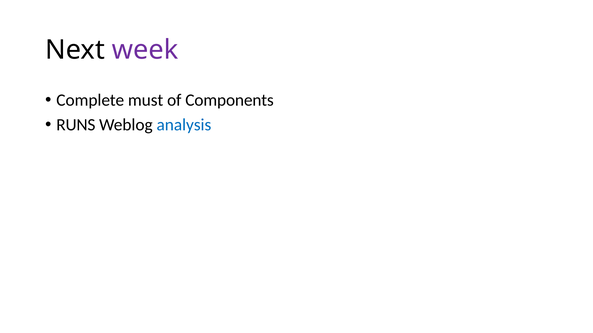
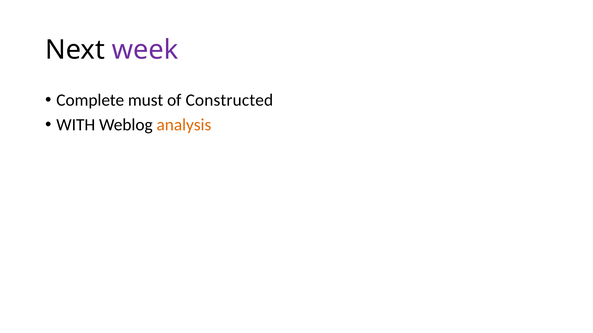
Components: Components -> Constructed (229, 100)
RUNS: RUNS -> WITH (76, 125)
analysis colour: blue -> orange (184, 125)
